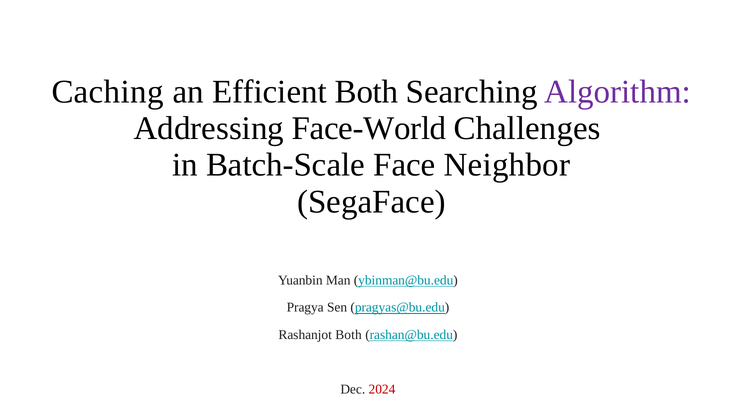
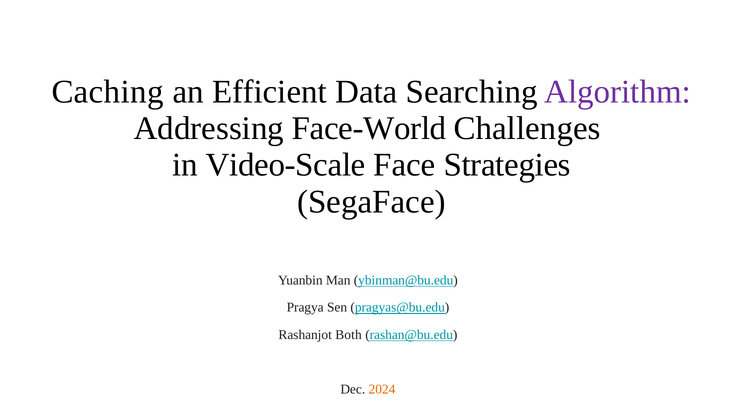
Efficient Both: Both -> Data (366, 92)
Batch-Scale: Batch-Scale -> Video-Scale (286, 165)
Neighbor: Neighbor -> Strategies (507, 165)
2024 colour: red -> orange (382, 389)
